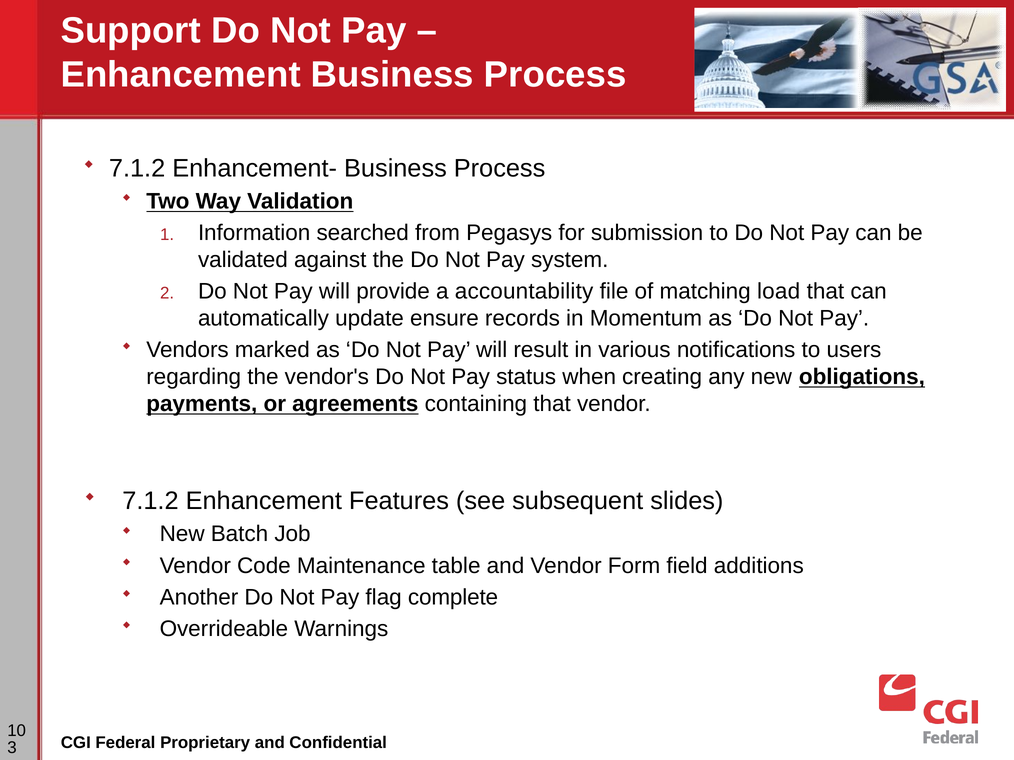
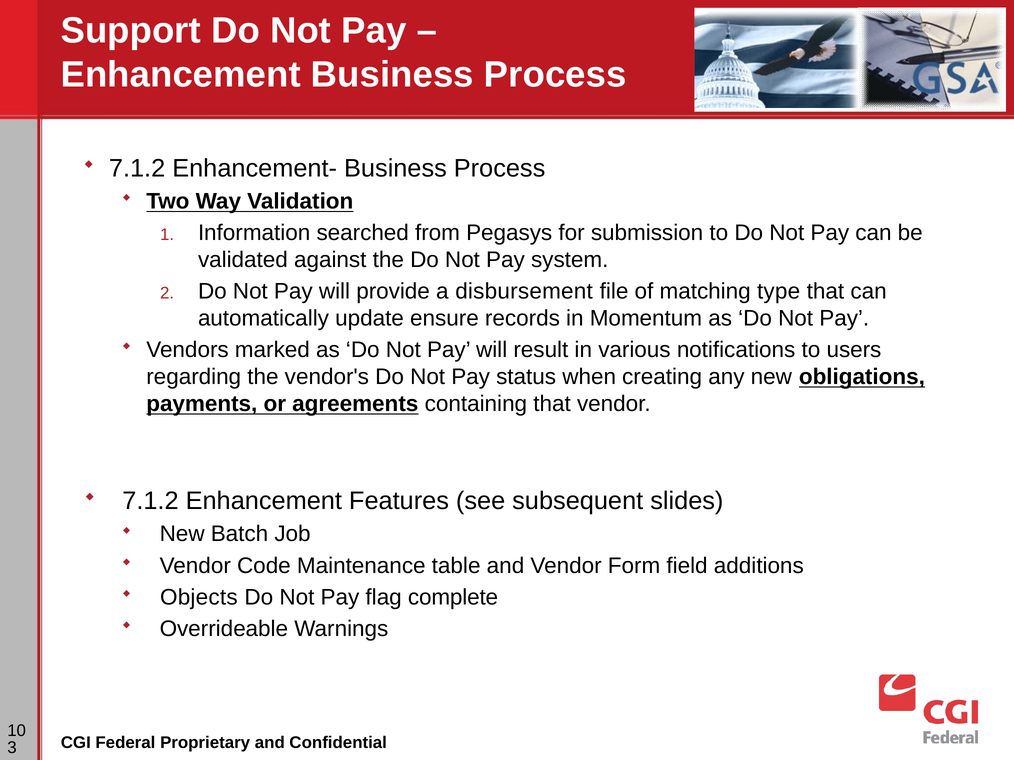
accountability: accountability -> disbursement (524, 292)
load: load -> type (779, 292)
Another: Another -> Objects (199, 597)
